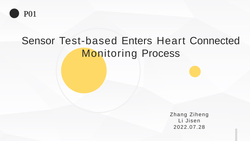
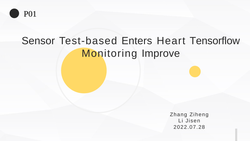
Connected: Connected -> Tensorflow (215, 41)
Process: Process -> Improve (161, 53)
